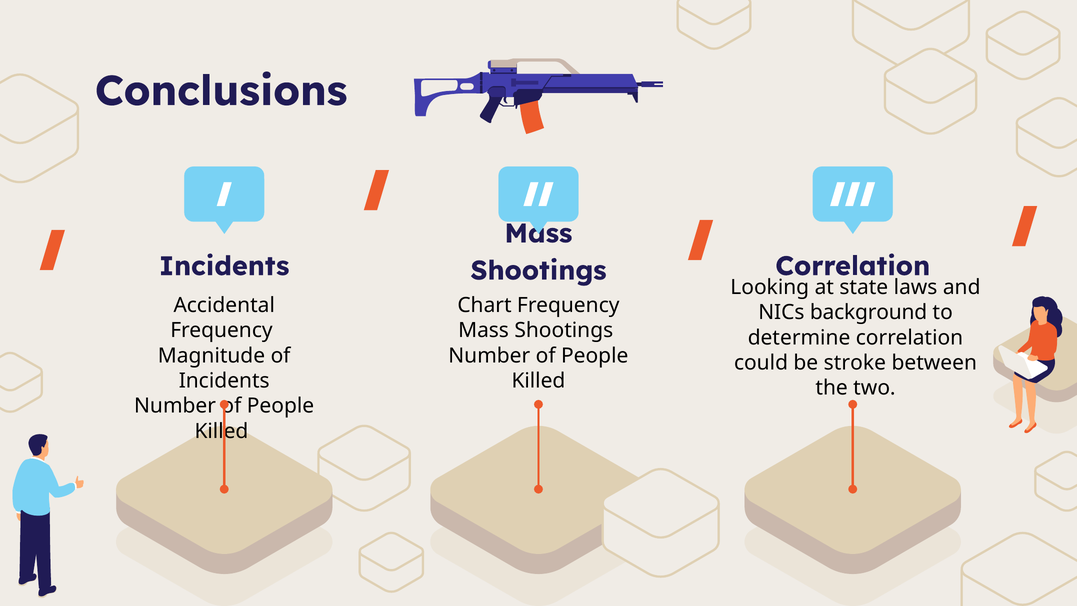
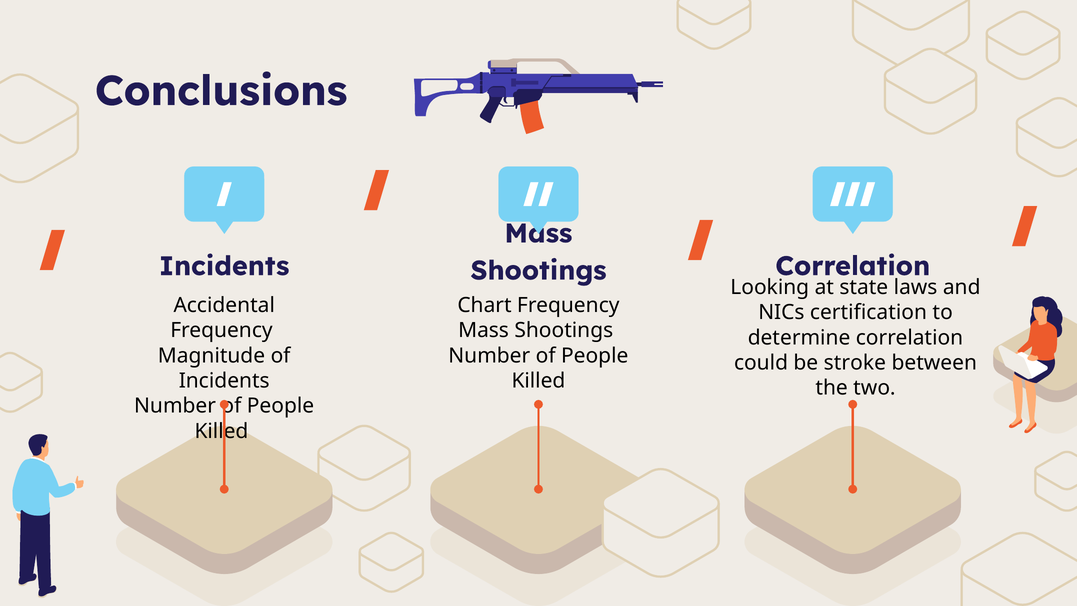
background: background -> certification (868, 312)
